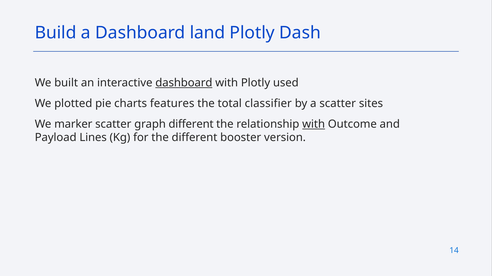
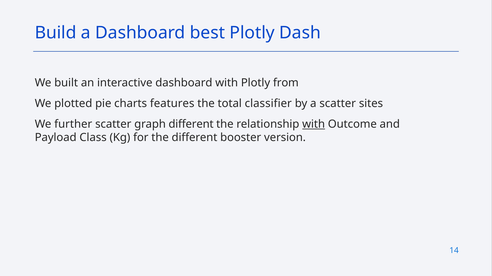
land: land -> best (207, 33)
dashboard underline: present -> none (184, 83)
used: used -> from (286, 83)
marker: marker -> further (73, 124)
Lines: Lines -> Class (93, 138)
